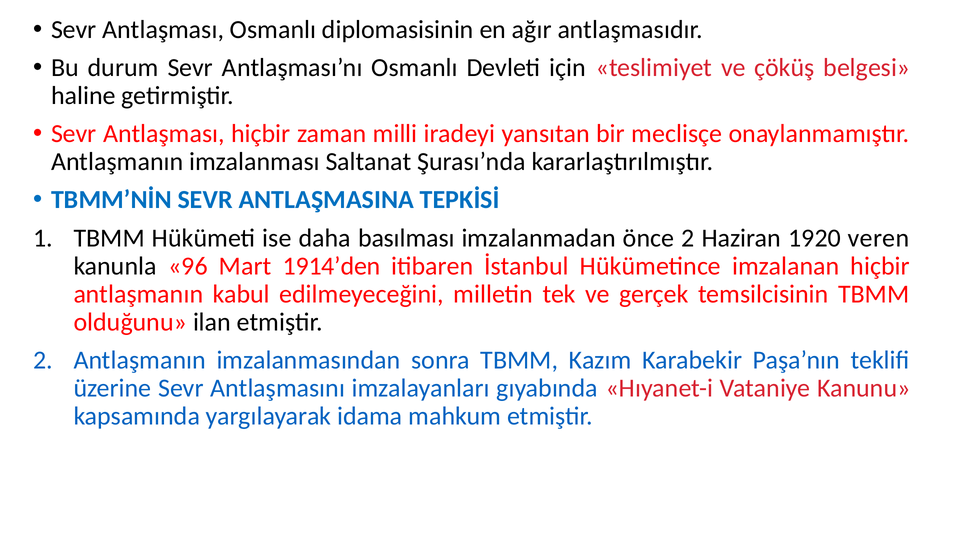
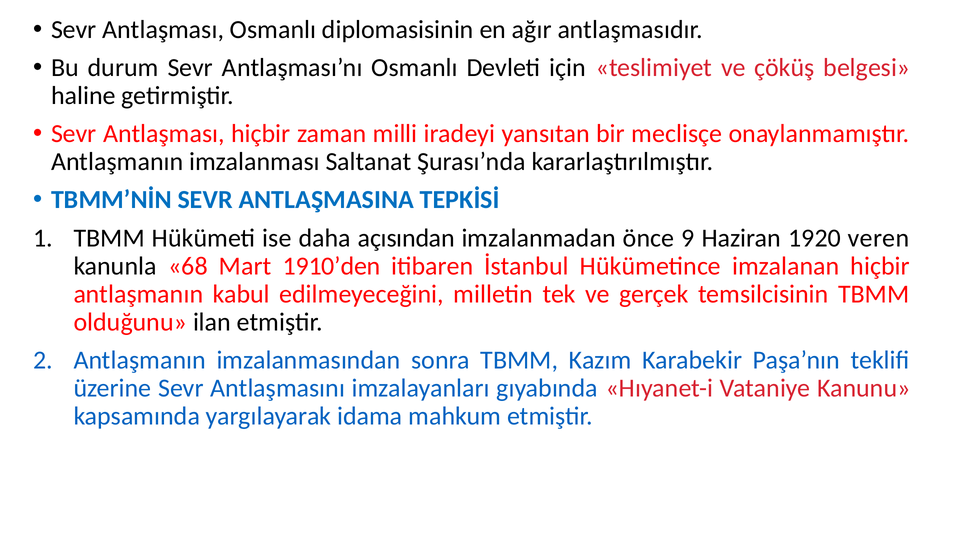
basılması: basılması -> açısından (406, 238)
önce 2: 2 -> 9 (688, 238)
96: 96 -> 68 (188, 266)
1914’den: 1914’den -> 1910’den (332, 266)
